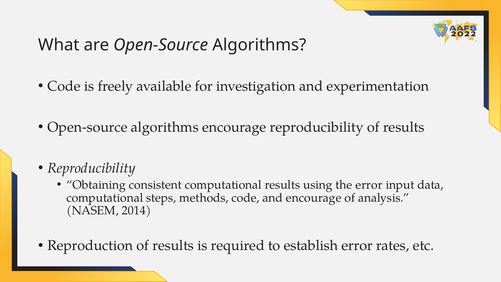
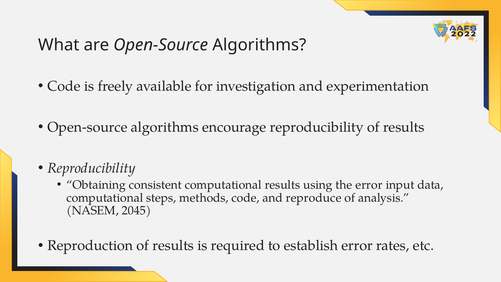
and encourage: encourage -> reproduce (314, 198)
2014: 2014 -> 2045 (136, 211)
